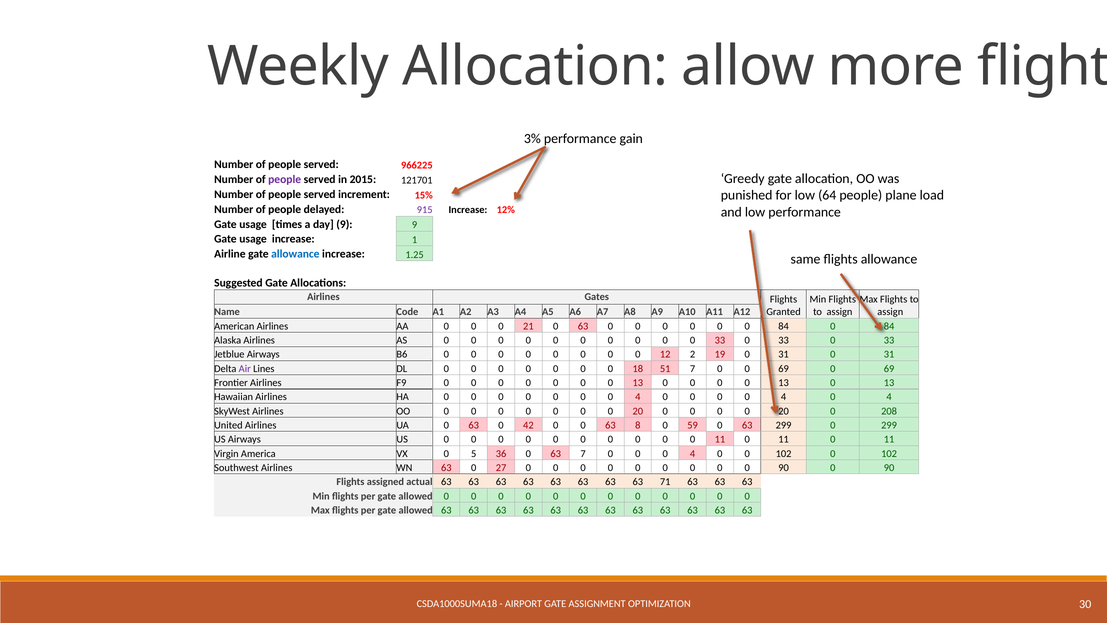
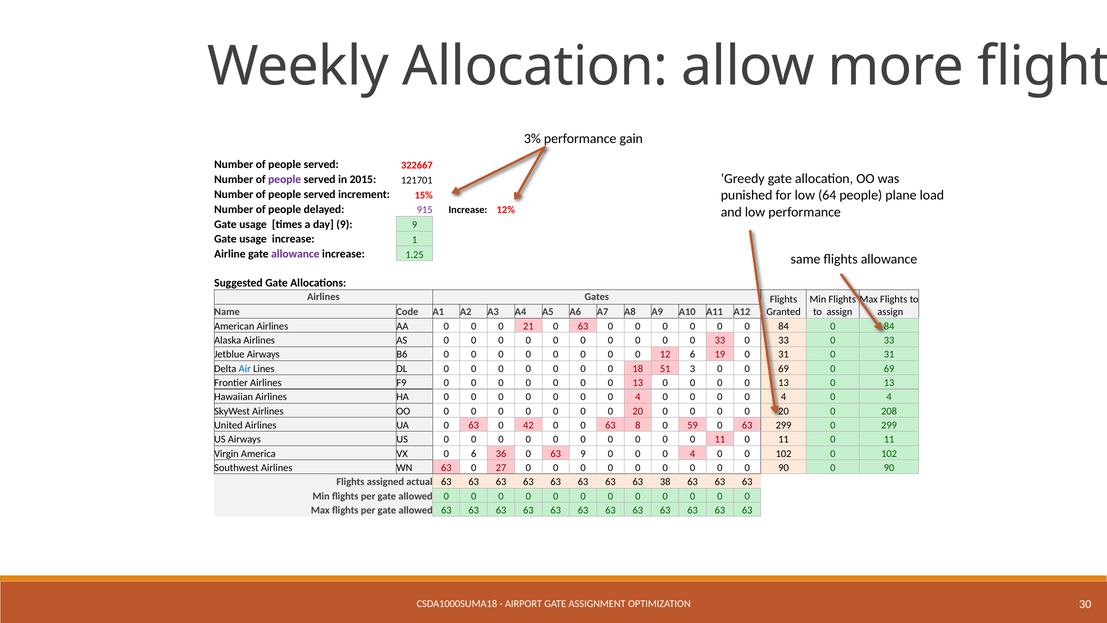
966225: 966225 -> 322667 (417, 165)
allowance colour: blue -> purple (295, 254)
12 2: 2 -> 6 (693, 354)
Air colour: purple -> blue (245, 368)
51 7: 7 -> 3 (693, 368)
0 5: 5 -> 6 (474, 453)
63 7: 7 -> 9 (583, 453)
71: 71 -> 38 (665, 482)
